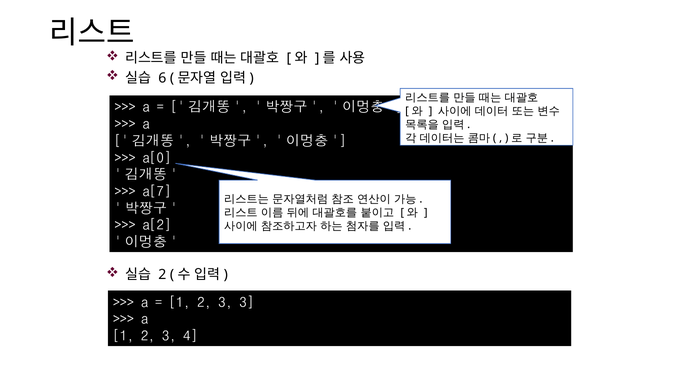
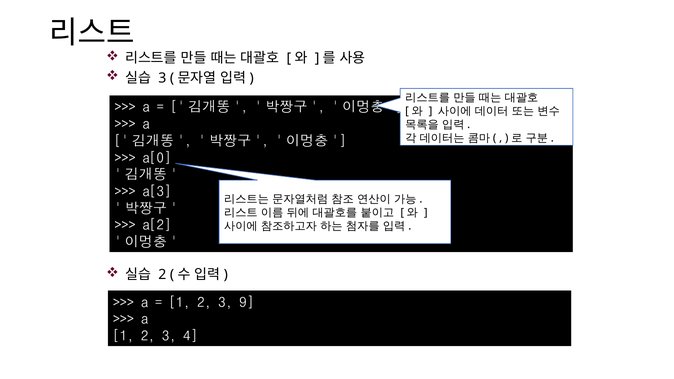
6: 6 -> 3 (162, 78)
a[7: a[7 -> a[3 (157, 192)
3 3: 3 -> 9 (246, 303)
